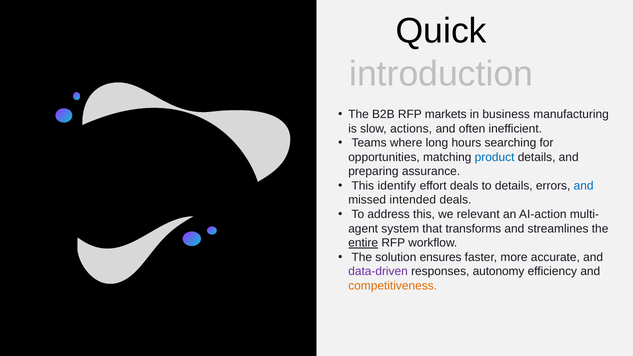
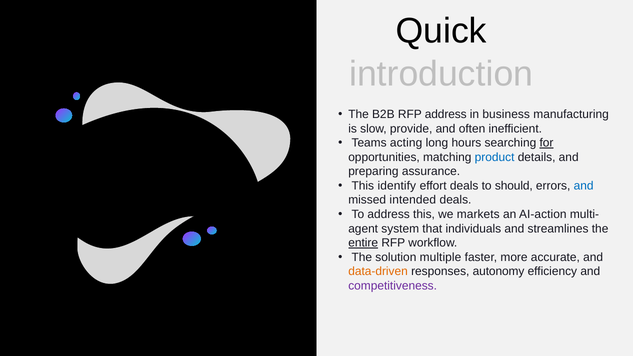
RFP markets: markets -> address (446, 114)
actions: actions -> provide (411, 129)
where: where -> acting (406, 143)
for underline: none -> present (547, 143)
to details: details -> should (514, 186)
relevant: relevant -> markets (478, 214)
transforms: transforms -> individuals (473, 229)
ensures: ensures -> multiple (440, 257)
data-driven colour: purple -> orange (378, 272)
competitiveness colour: orange -> purple (393, 286)
